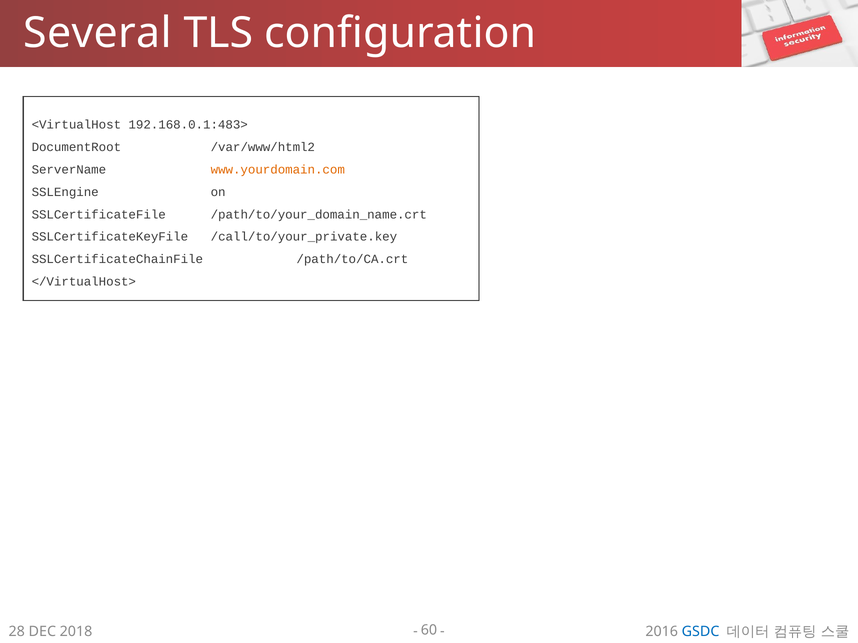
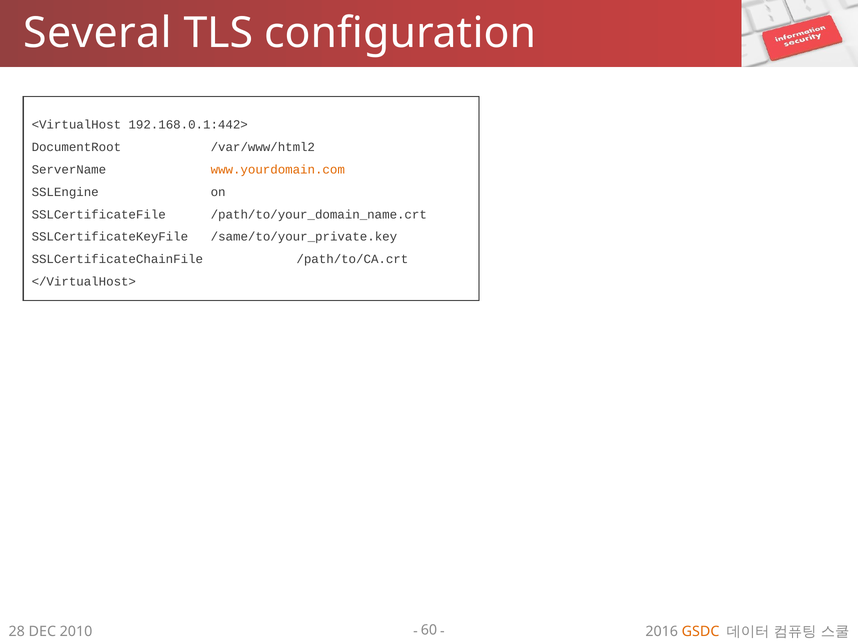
192.168.0.1:483>: 192.168.0.1:483> -> 192.168.0.1:442> (188, 125)
/call/to/your_private.key: /call/to/your_private.key -> /same/to/your_private.key (304, 237)
2018: 2018 -> 2010 (76, 632)
GSDC colour: blue -> orange (701, 632)
